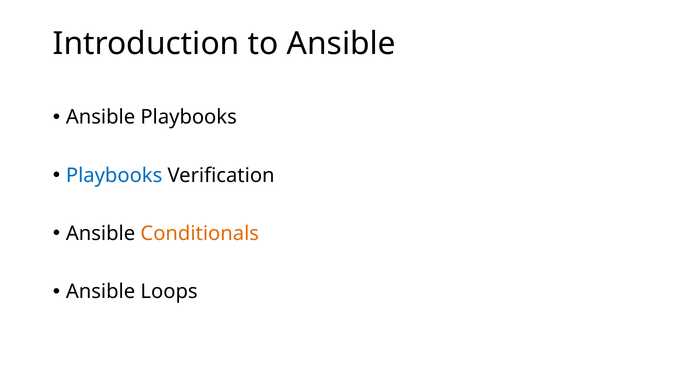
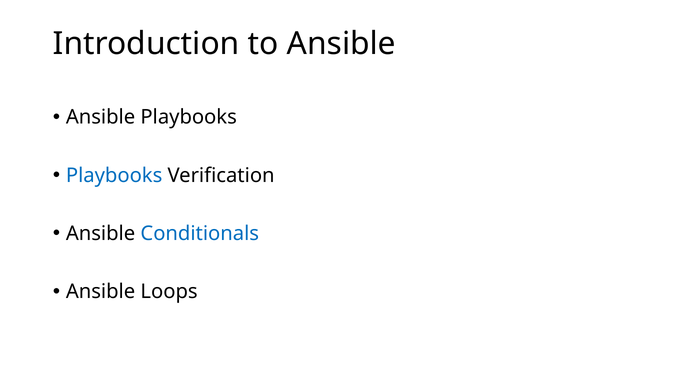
Conditionals colour: orange -> blue (200, 234)
